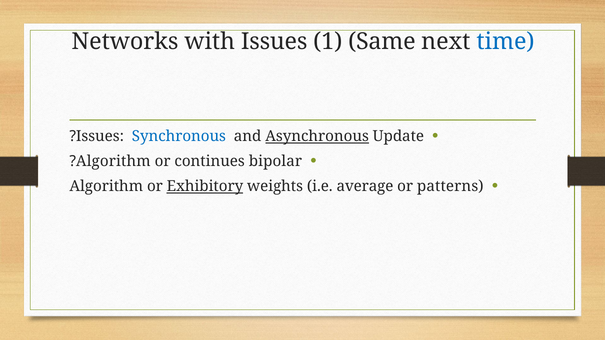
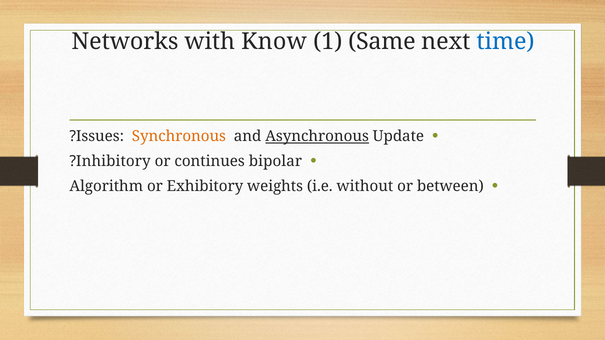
with Issues: Issues -> Know (274, 42)
Synchronous colour: blue -> orange (179, 137)
Algorithm: Algorithm -> Inhibitory (113, 162)
Exhibitory underline: present -> none (205, 187)
average: average -> without (365, 187)
patterns: patterns -> between (450, 187)
